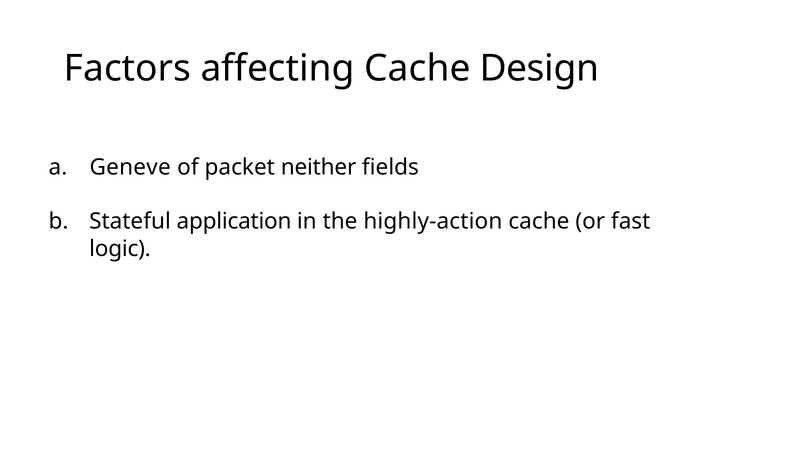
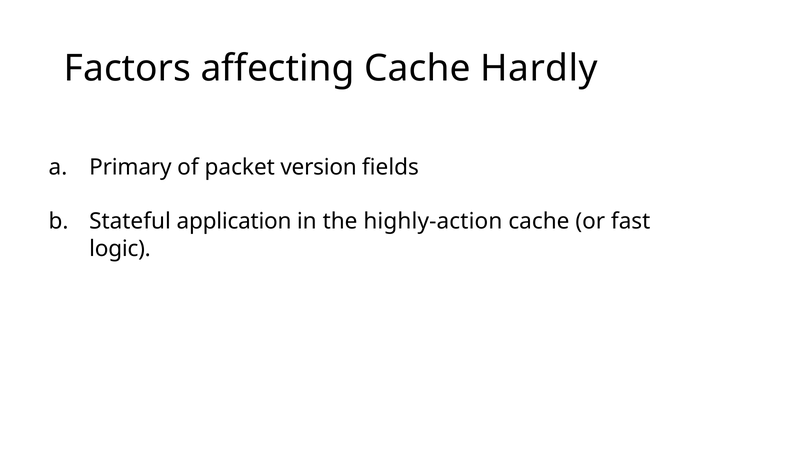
Design: Design -> Hardly (539, 68)
Geneve: Geneve -> Primary (130, 167)
neither: neither -> version (319, 167)
